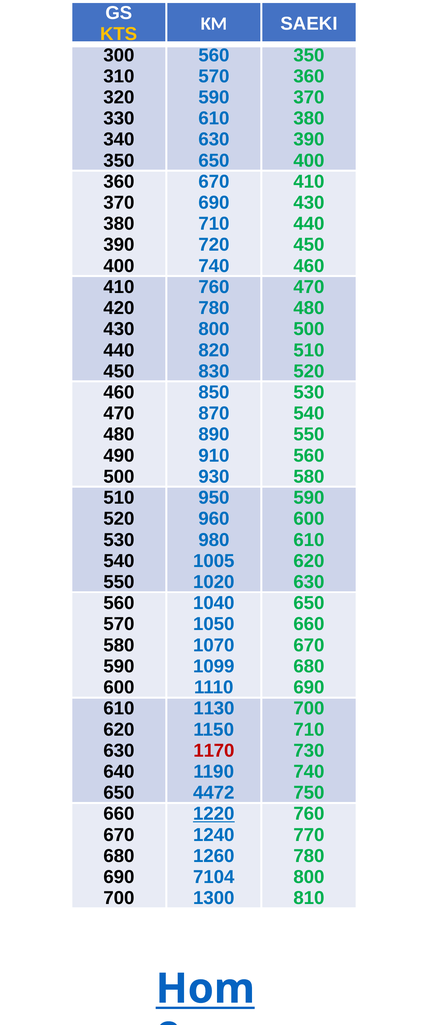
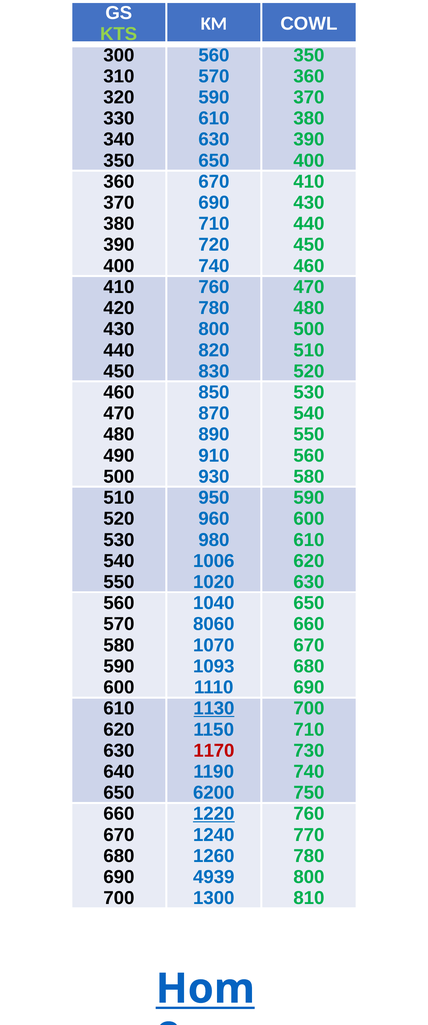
SAEKI: SAEKI -> COWL (309, 24)
KTS colour: yellow -> light green (119, 34)
1005: 1005 -> 1006 (214, 560)
1050: 1050 -> 8060 (214, 624)
1099: 1099 -> 1093 (214, 666)
1130 underline: none -> present (214, 708)
4472: 4472 -> 6200 (214, 792)
7104: 7104 -> 4939 (214, 876)
